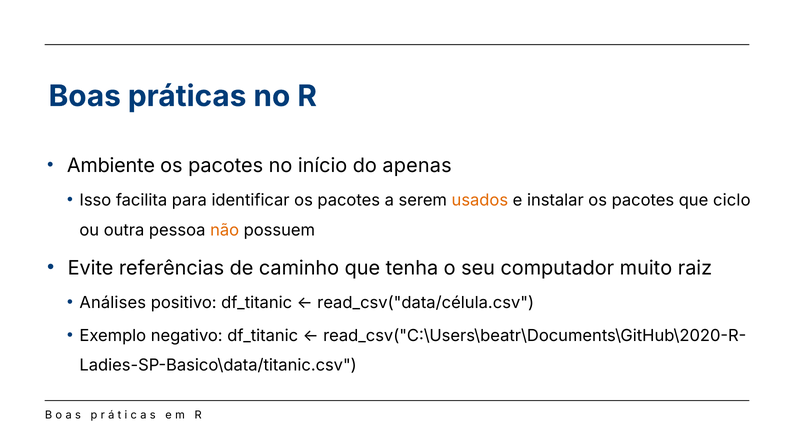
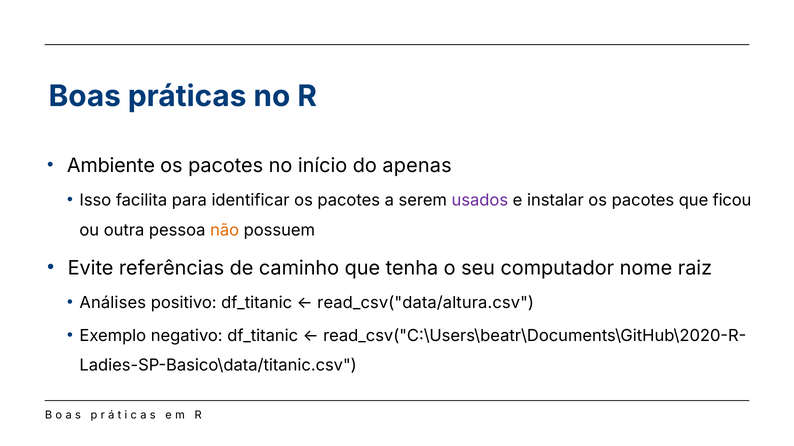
usados colour: orange -> purple (480, 201)
ciclo: ciclo -> ficou (732, 201)
muito: muito -> nome (646, 268)
read_csv("data/célula.csv: read_csv("data/célula.csv -> read_csv("data/altura.csv (426, 303)
